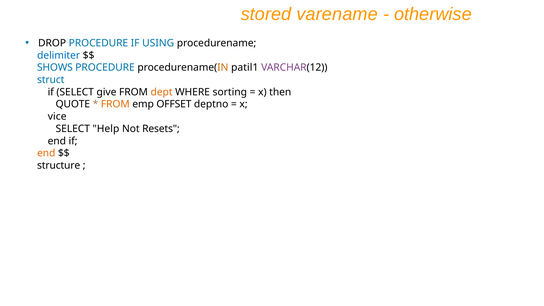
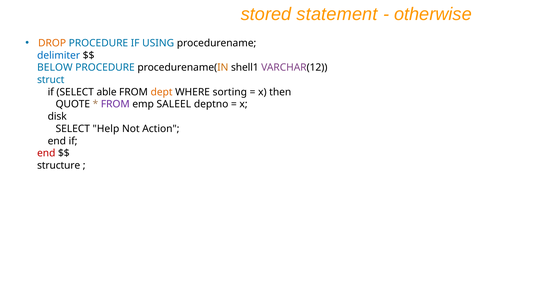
varename: varename -> statement (337, 14)
DROP colour: black -> orange (52, 43)
SHOWS: SHOWS -> BELOW (55, 68)
patil1: patil1 -> shell1 (245, 68)
give: give -> able (107, 92)
FROM colour: orange -> purple (115, 104)
OFFSET: OFFSET -> SALEEL (174, 104)
vice: vice -> disk (57, 117)
Resets: Resets -> Action (161, 129)
end colour: orange -> red (46, 153)
